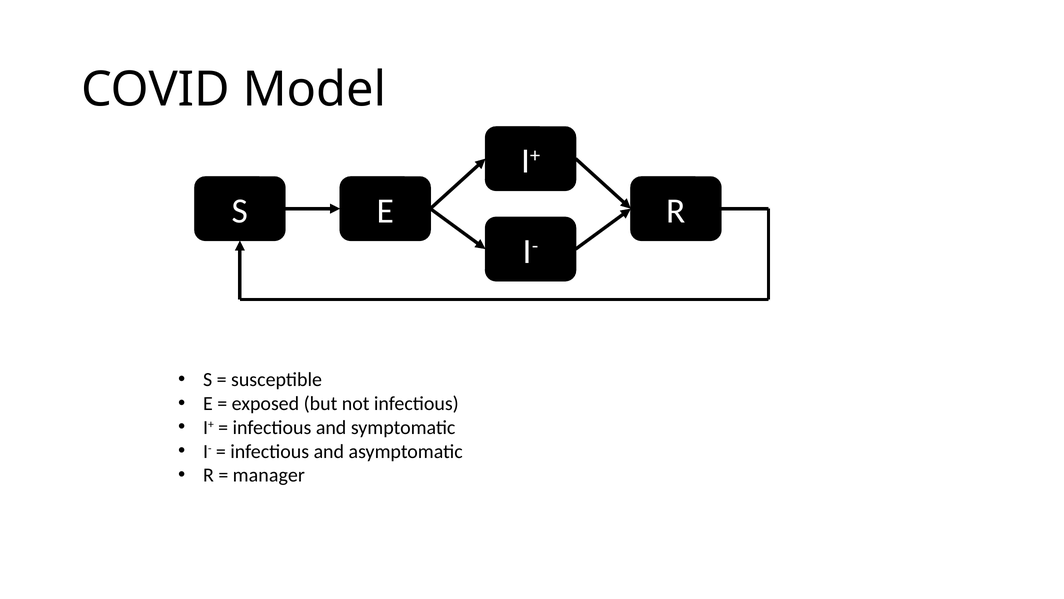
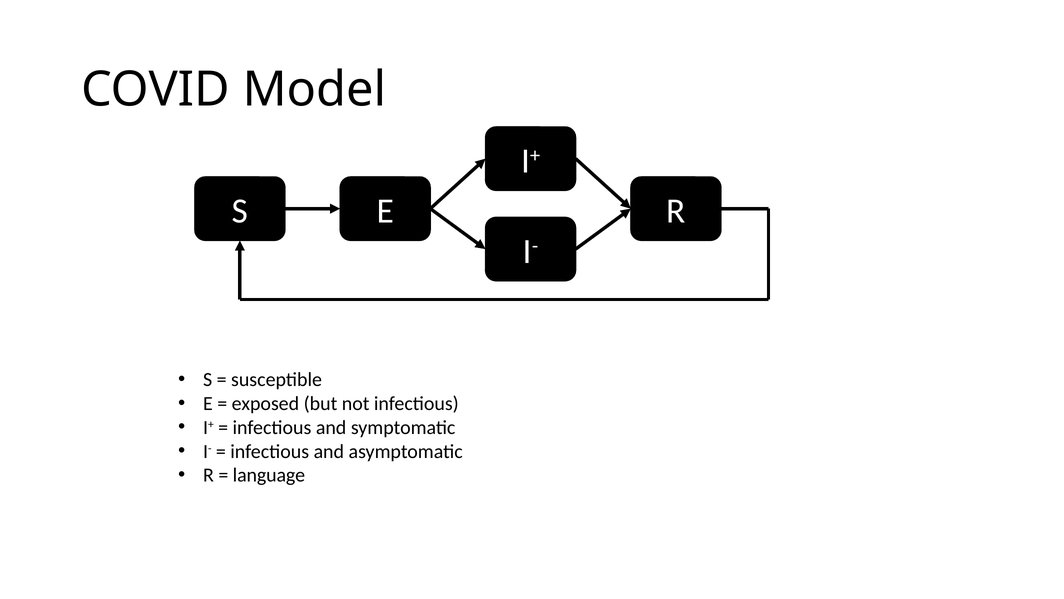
manager: manager -> language (269, 475)
